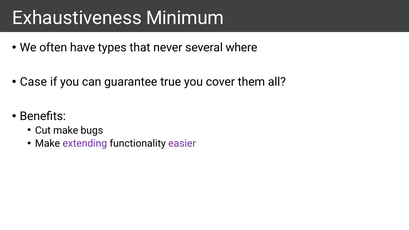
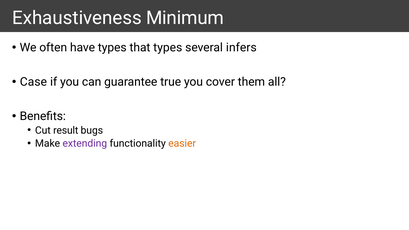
that never: never -> types (168, 48)
where: where -> infers (241, 48)
Cut make: make -> result (66, 130)
easier colour: purple -> orange (182, 144)
